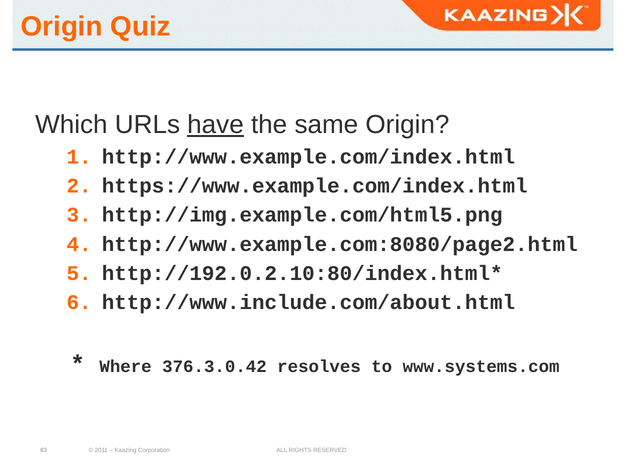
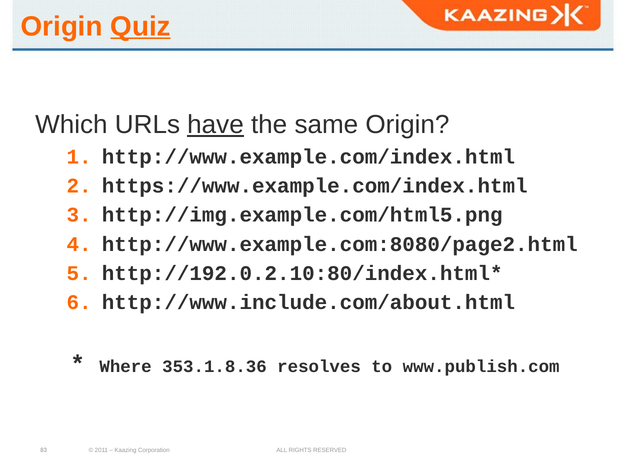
Quiz underline: none -> present (141, 26)
376.3.0.42: 376.3.0.42 -> 353.1.8.36 (214, 367)
www.systems.com: www.systems.com -> www.publish.com (481, 367)
